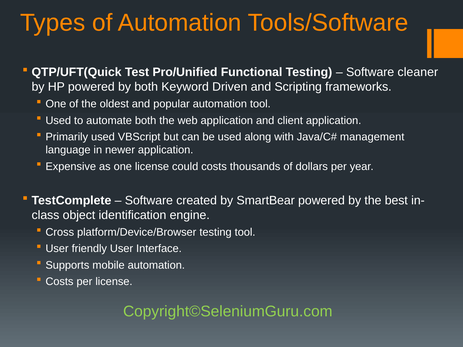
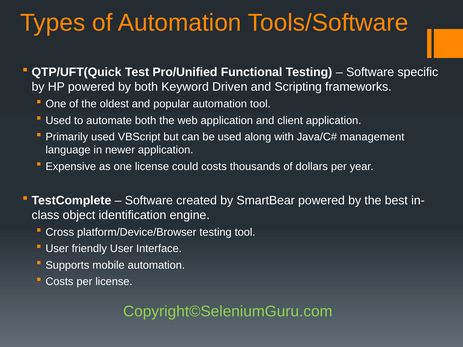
cleaner: cleaner -> specific (418, 72)
